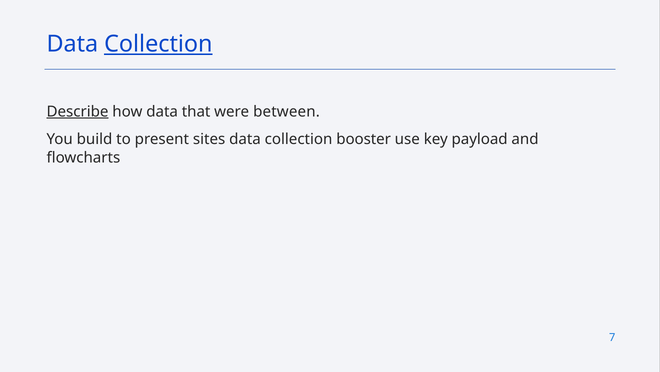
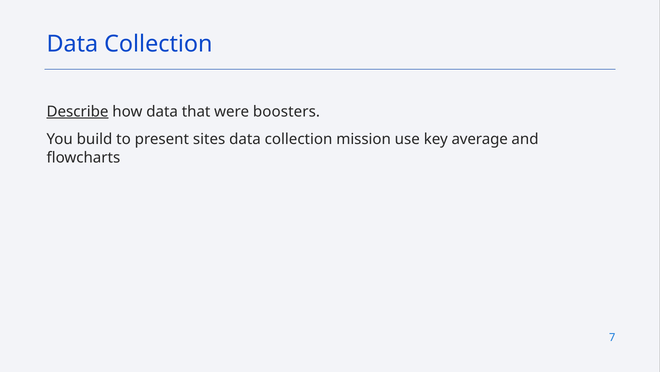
Collection underline: present -> none (158, 44)
between: between -> boosters (287, 111)
booster: booster -> mission (364, 139)
payload: payload -> average (480, 139)
